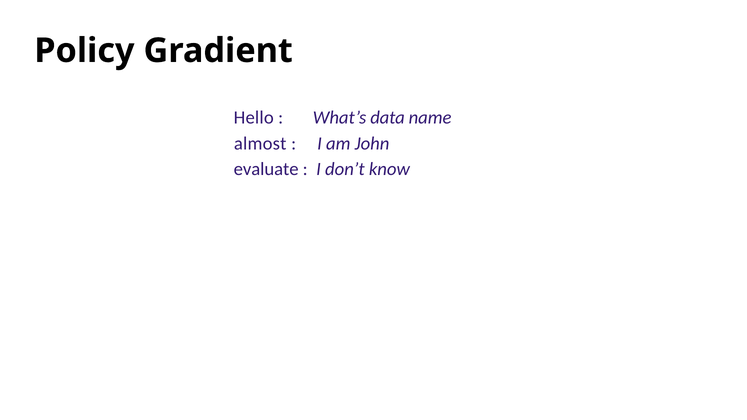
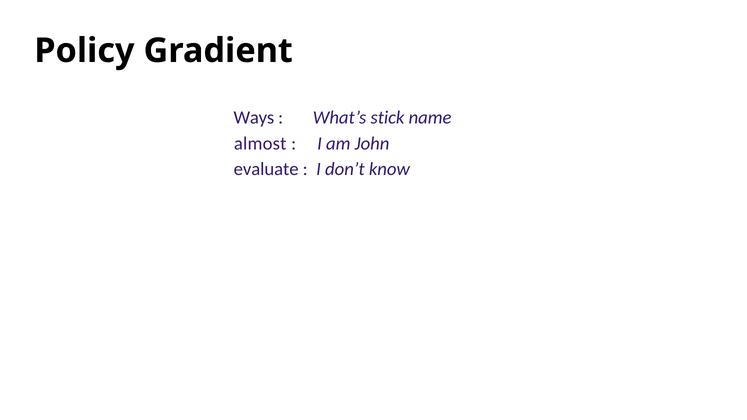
Hello: Hello -> Ways (254, 118)
data: data -> stick (387, 118)
